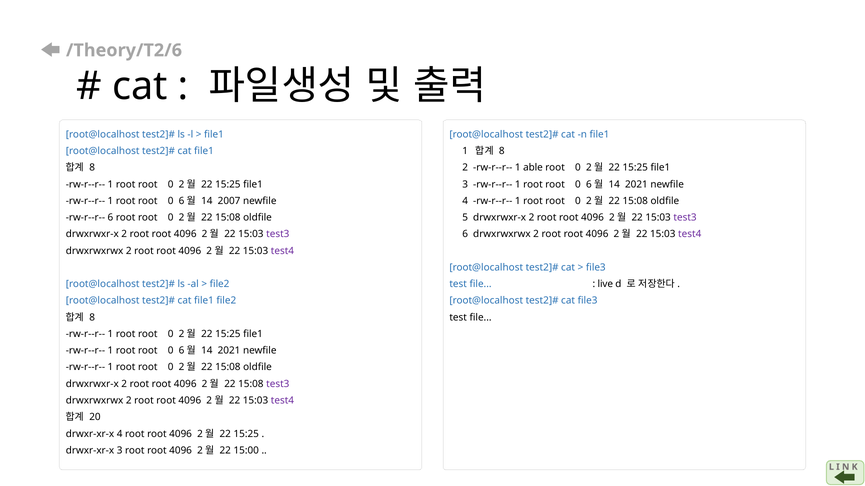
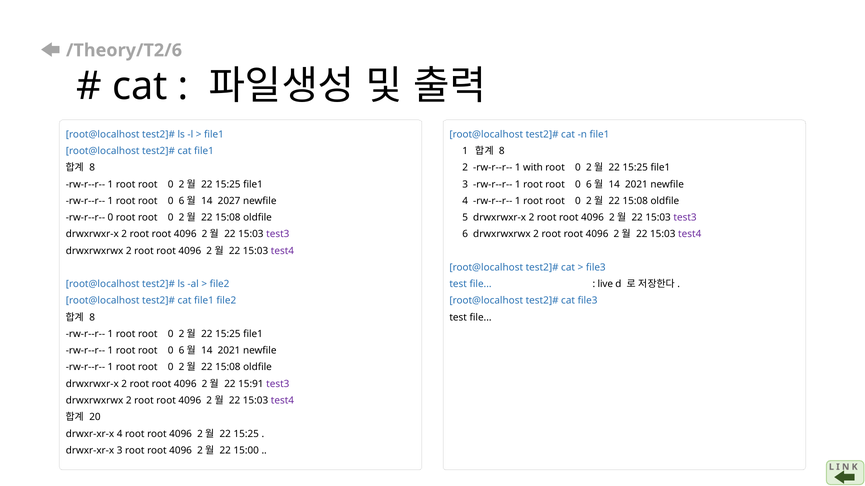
able: able -> with (533, 168)
2007: 2007 -> 2027 (229, 201)
rw-r--r-- 6: 6 -> 0 (110, 218)
15:08: 15:08 -> 15:91 (251, 384)
